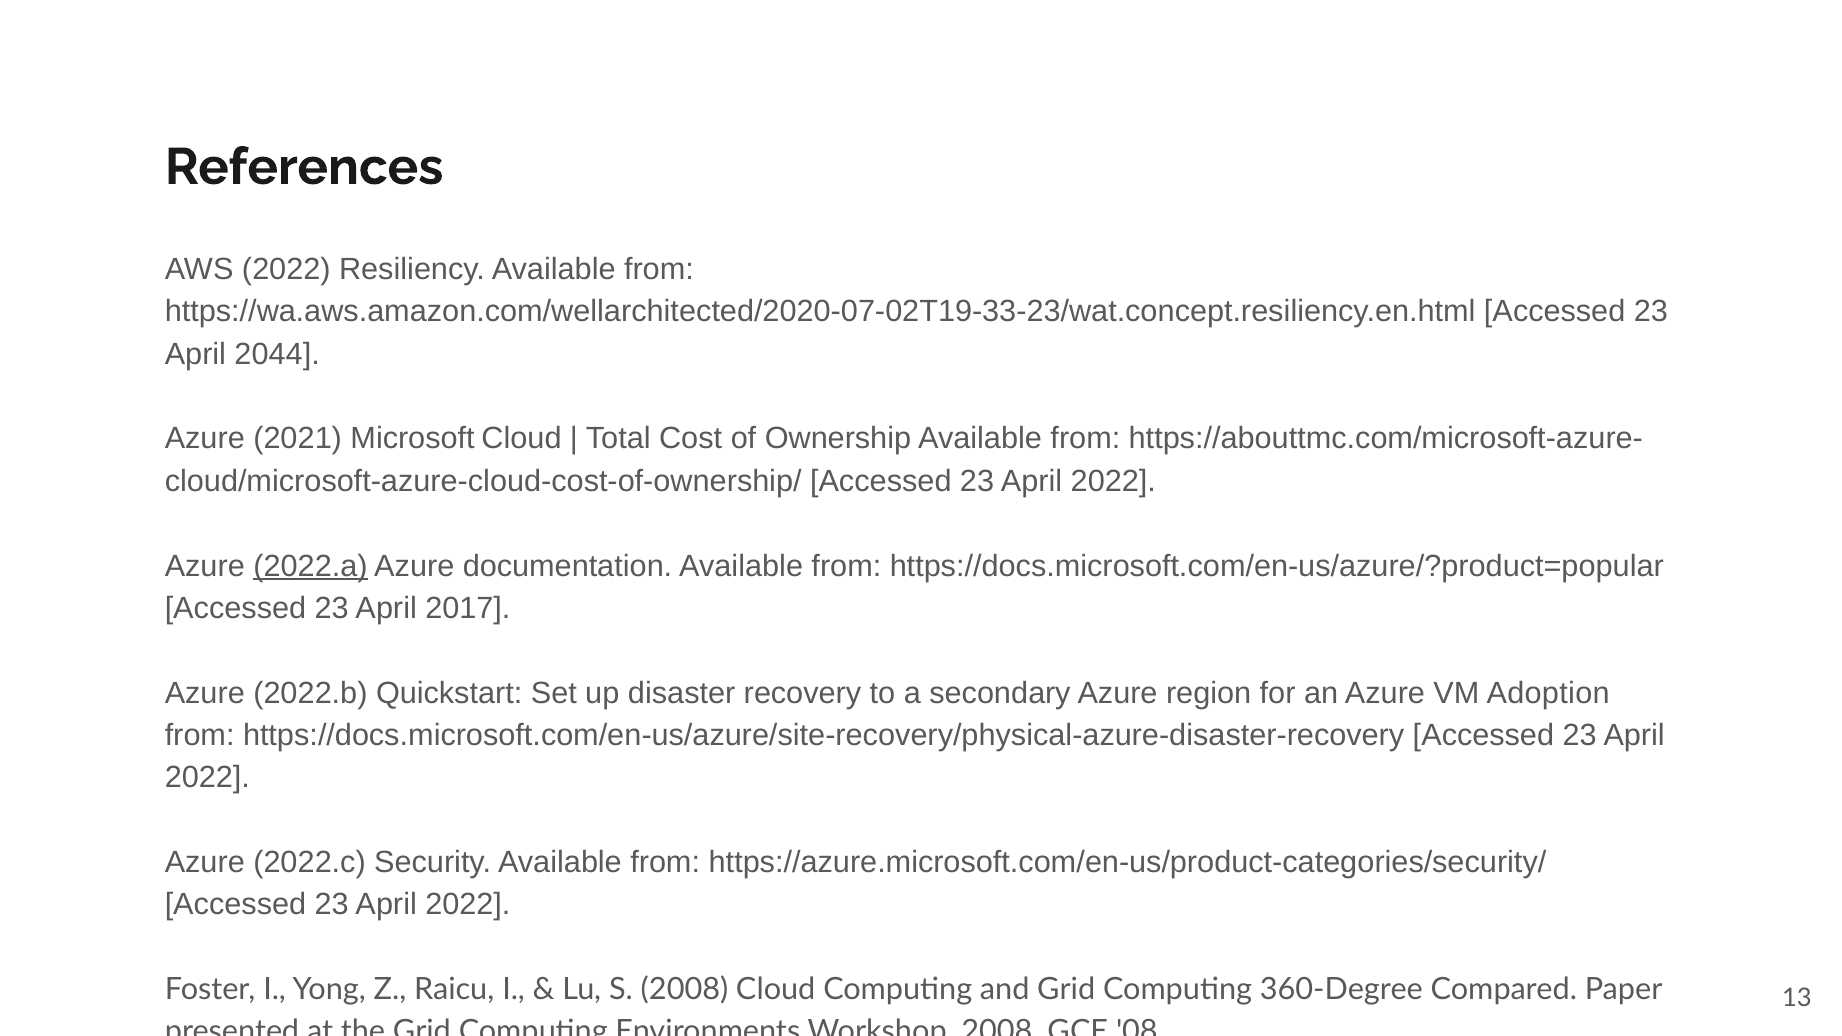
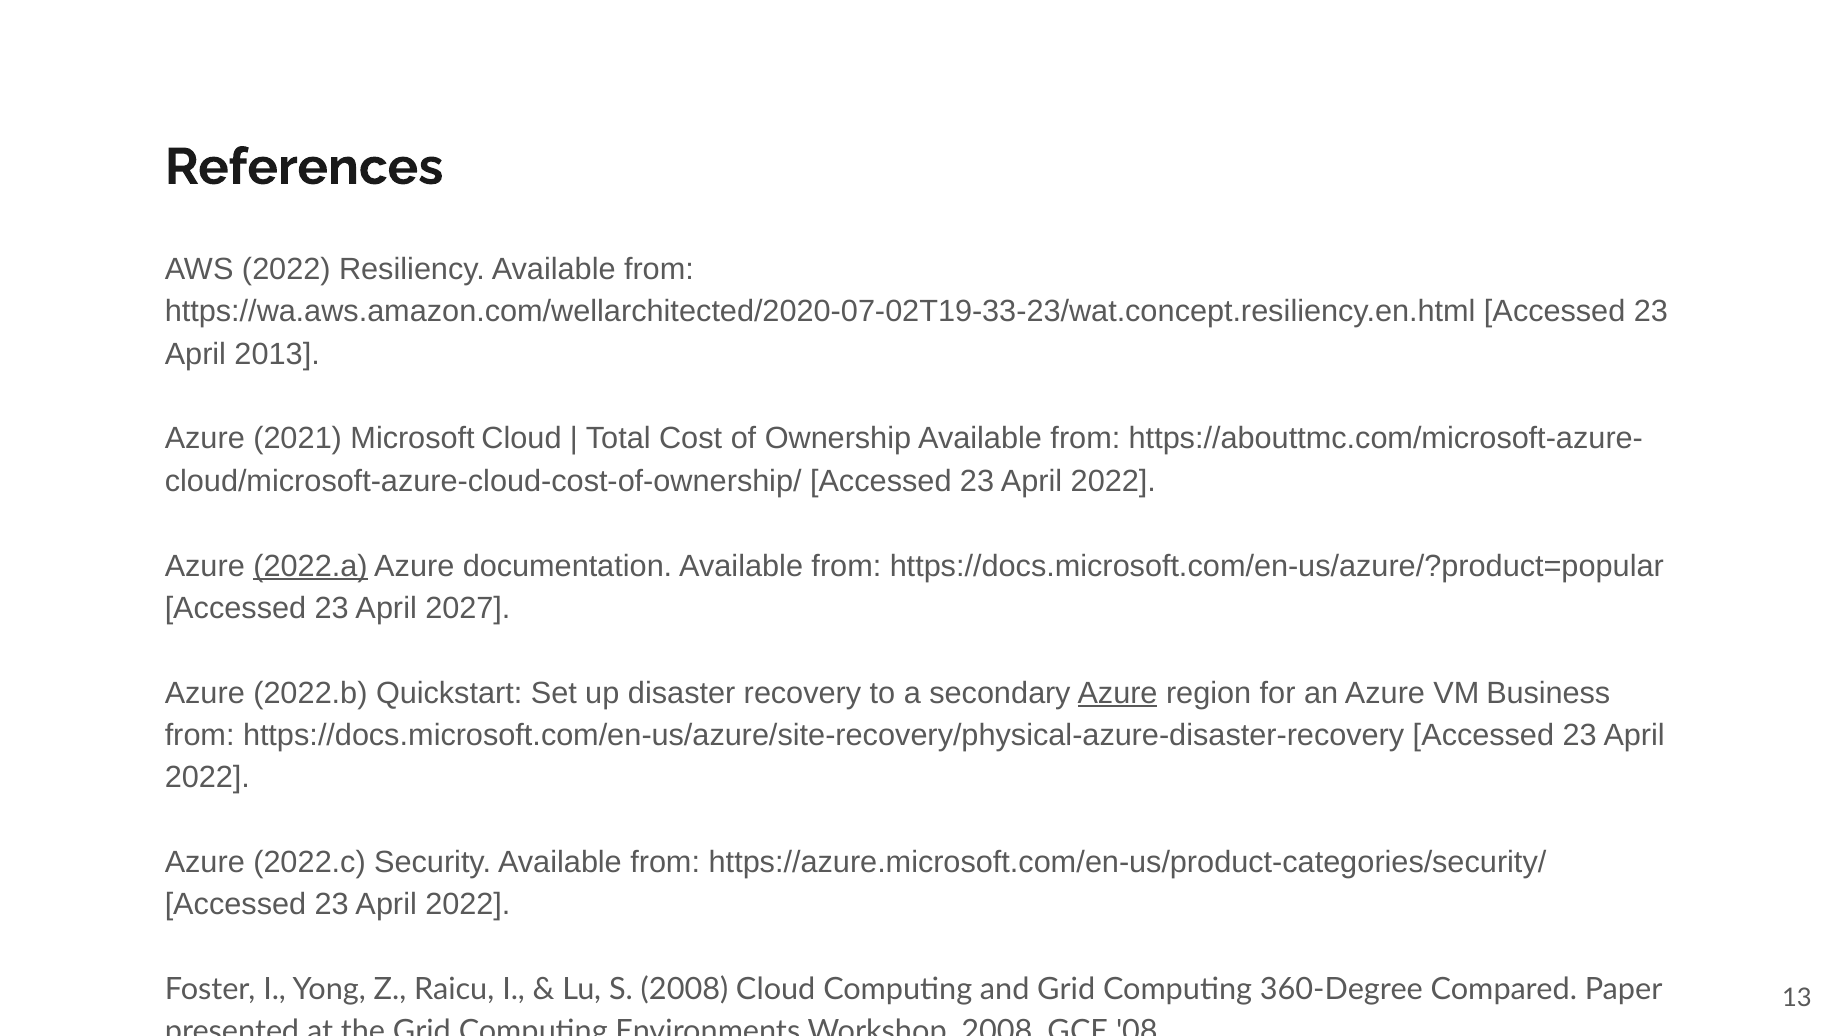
2044: 2044 -> 2013 (277, 354)
2017: 2017 -> 2027 (468, 608)
Azure underline: none -> present (1118, 693)
Adoption: Adoption -> Business (1548, 693)
